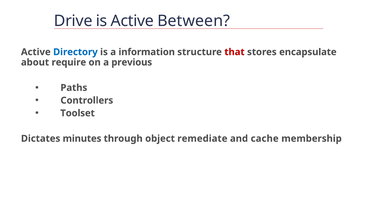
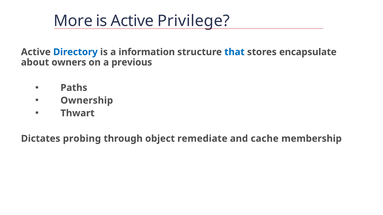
Drive: Drive -> More (73, 21)
Between: Between -> Privilege (194, 21)
that colour: red -> blue (234, 52)
require: require -> owners (69, 62)
Controllers: Controllers -> Ownership (87, 101)
Toolset: Toolset -> Thwart (77, 113)
minutes: minutes -> probing (82, 139)
